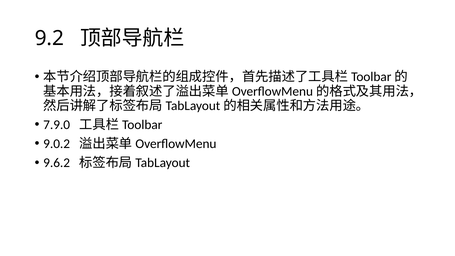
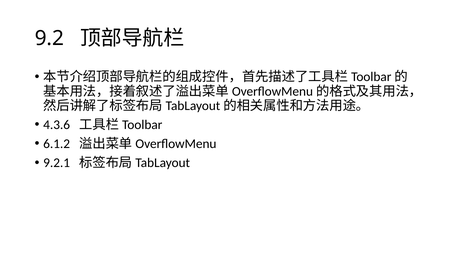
7.9.0: 7.9.0 -> 4.3.6 (57, 125)
9.0.2: 9.0.2 -> 6.1.2 (57, 144)
9.6.2: 9.6.2 -> 9.2.1 (57, 163)
